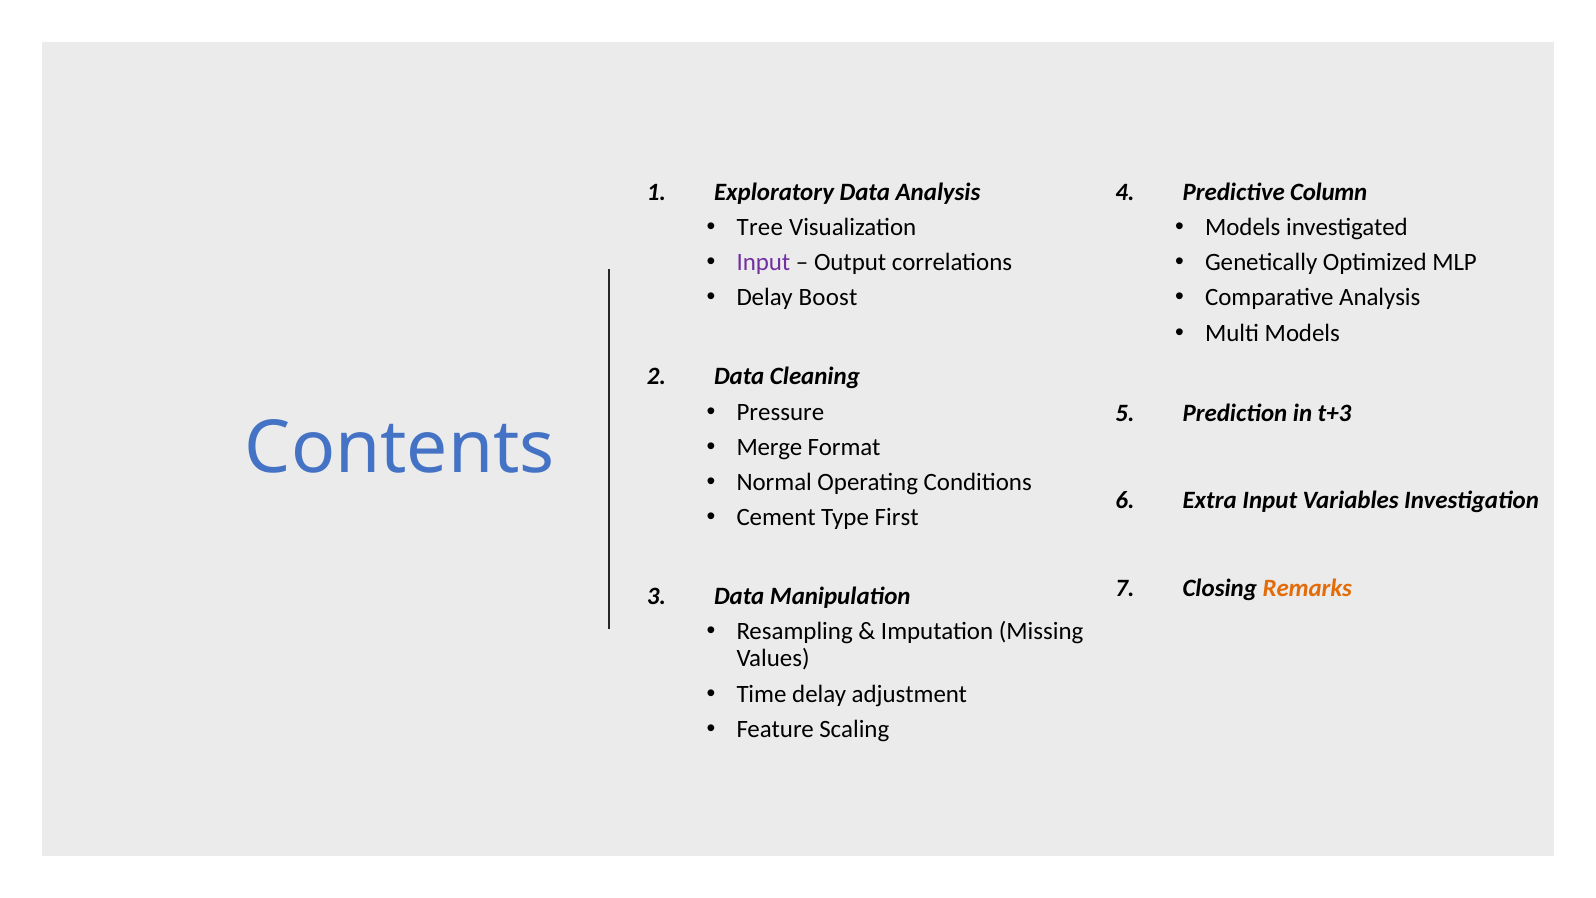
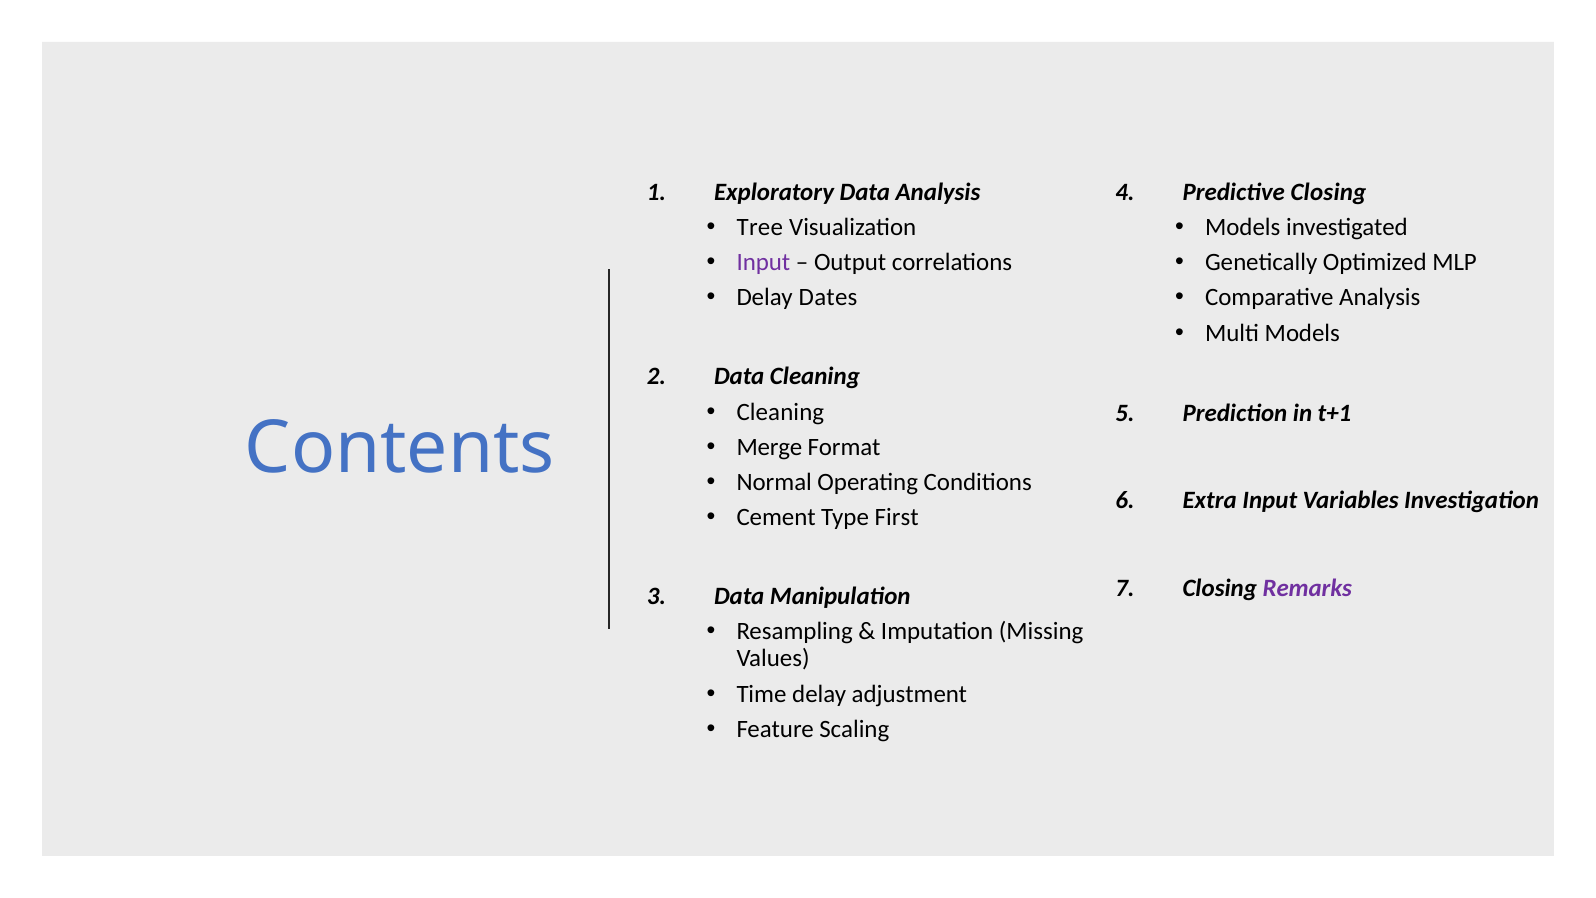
Predictive Column: Column -> Closing (1328, 192)
Boost: Boost -> Dates (828, 298)
Pressure: Pressure -> Cleaning (780, 412)
t+3: t+3 -> t+1 (1335, 413)
Remarks colour: orange -> purple (1307, 588)
